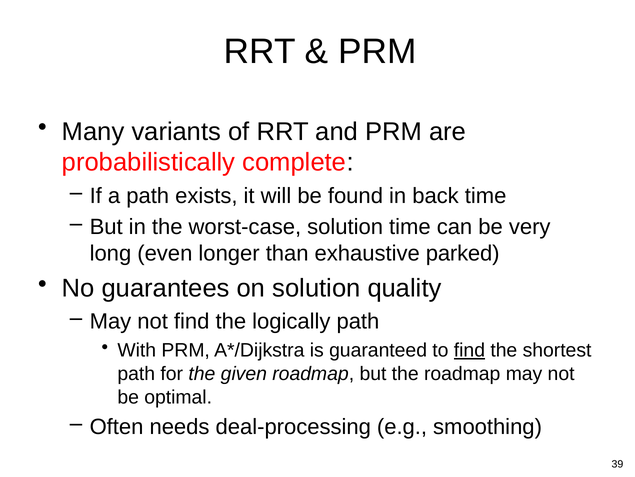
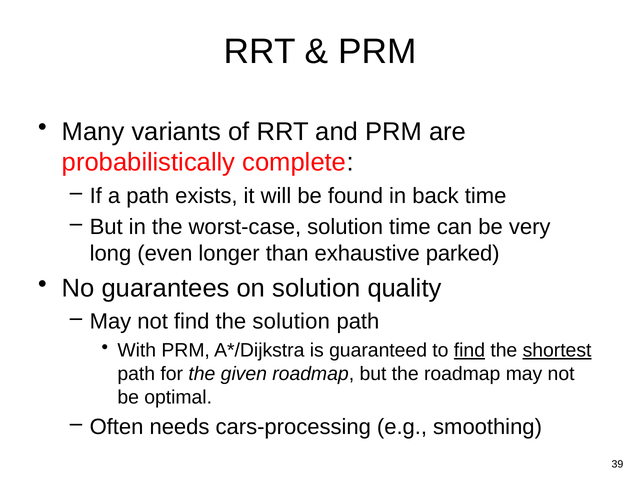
the logically: logically -> solution (291, 321)
shortest underline: none -> present (557, 350)
deal-processing: deal-processing -> cars-processing (293, 426)
